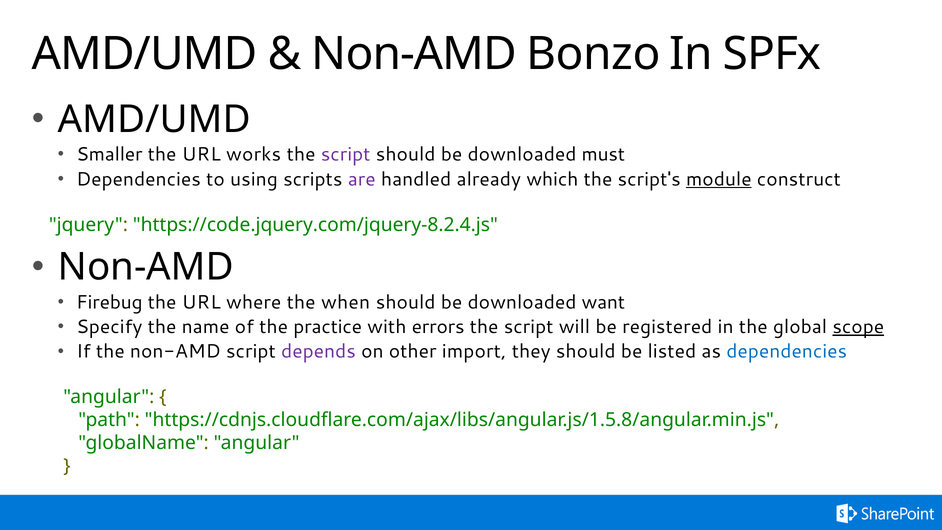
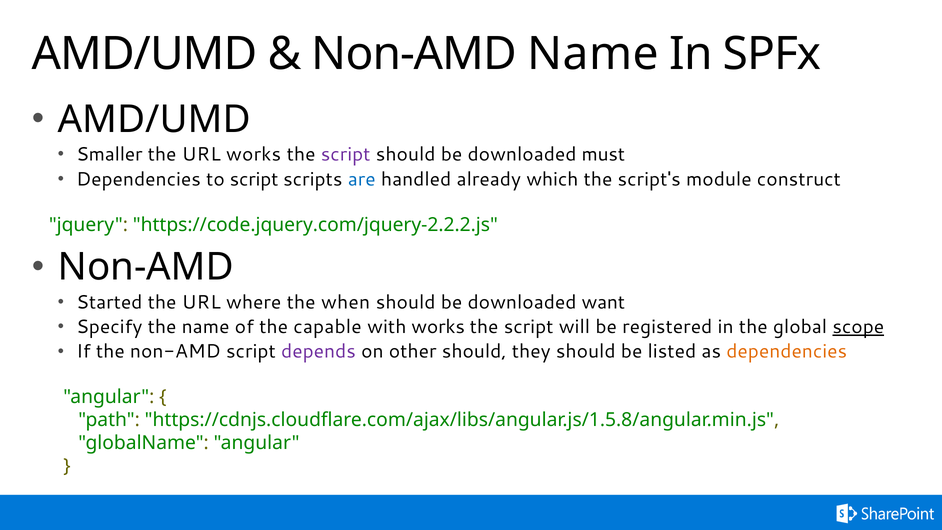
Non-AMD Bonzo: Bonzo -> Name (593, 54)
to using: using -> script (254, 179)
are colour: purple -> blue (362, 179)
module underline: present -> none (719, 179)
https://code.jquery.com/jquery-8.2.4.js: https://code.jquery.com/jquery-8.2.4.js -> https://code.jquery.com/jquery-2.2.2.js (315, 225)
Firebug: Firebug -> Started (109, 302)
practice: practice -> capable (328, 327)
with errors: errors -> works (438, 327)
other import: import -> should (474, 351)
dependencies colour: blue -> orange (787, 351)
